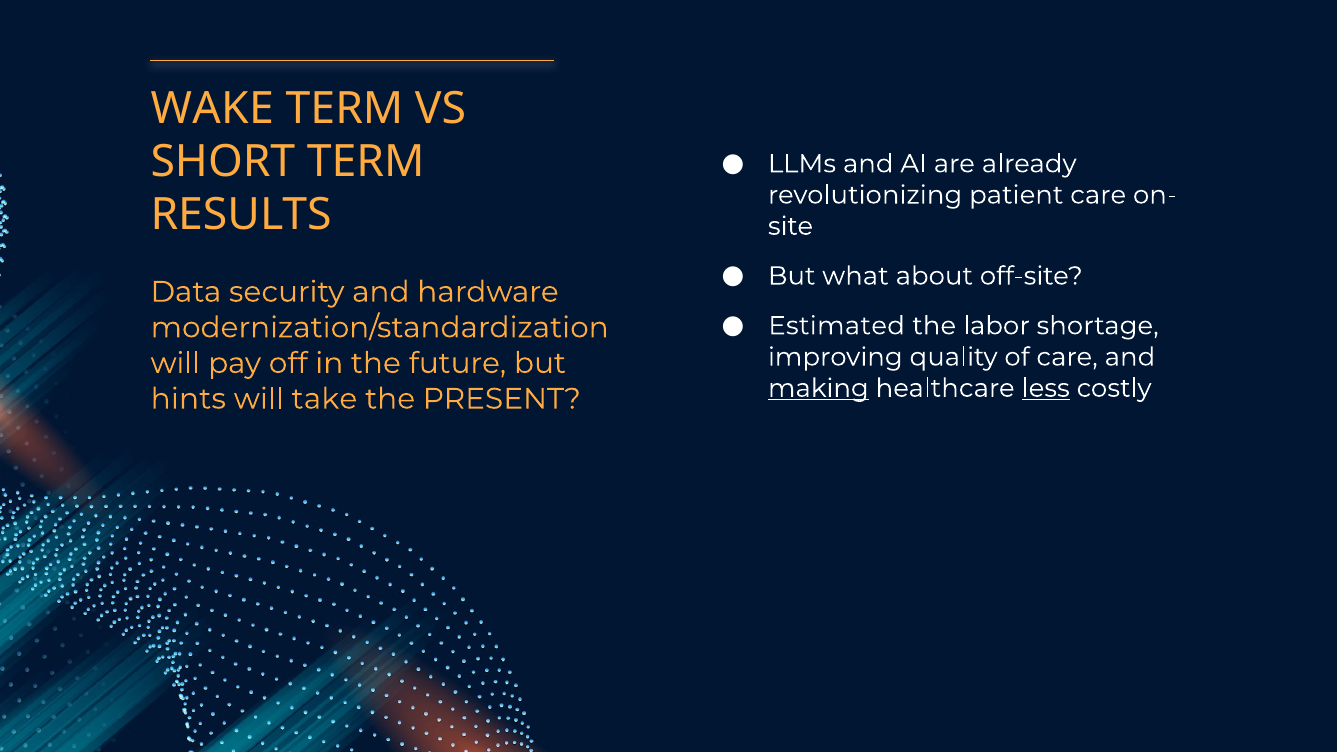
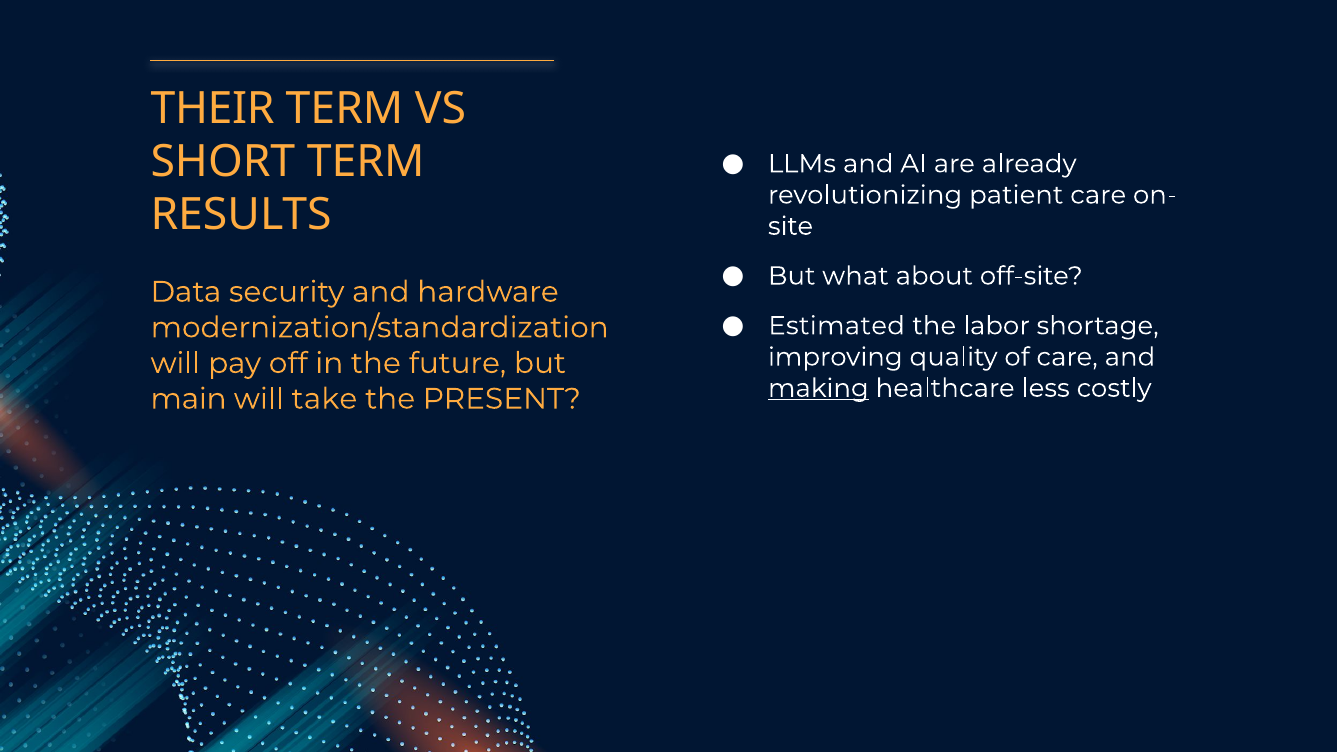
WAKE: WAKE -> THEIR (213, 108)
less underline: present -> none (1046, 388)
hints: hints -> main (189, 399)
